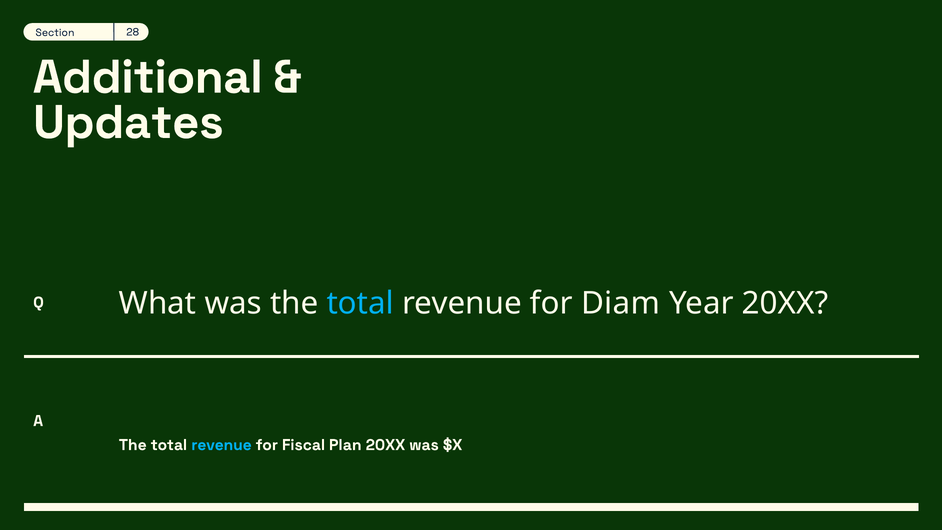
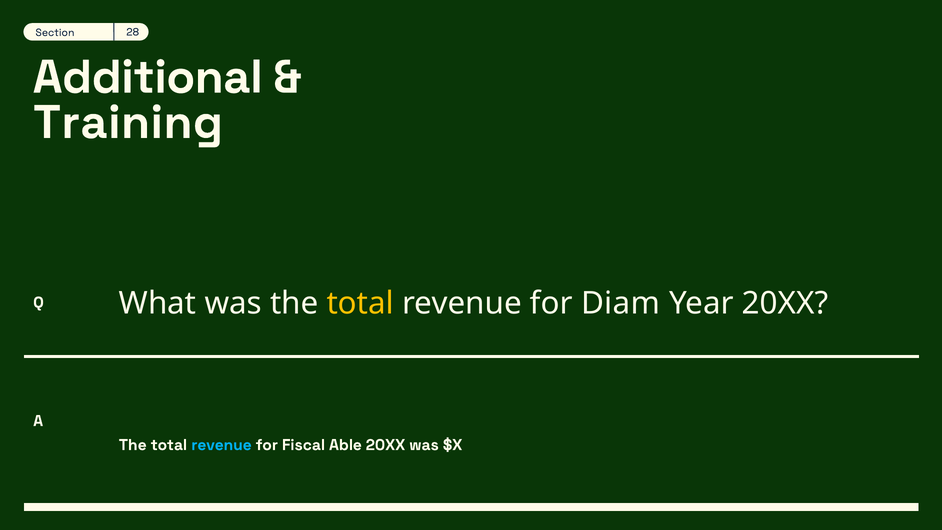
Updates: Updates -> Training (128, 122)
total colour: light blue -> yellow (360, 304)
Plan: Plan -> Able (345, 445)
